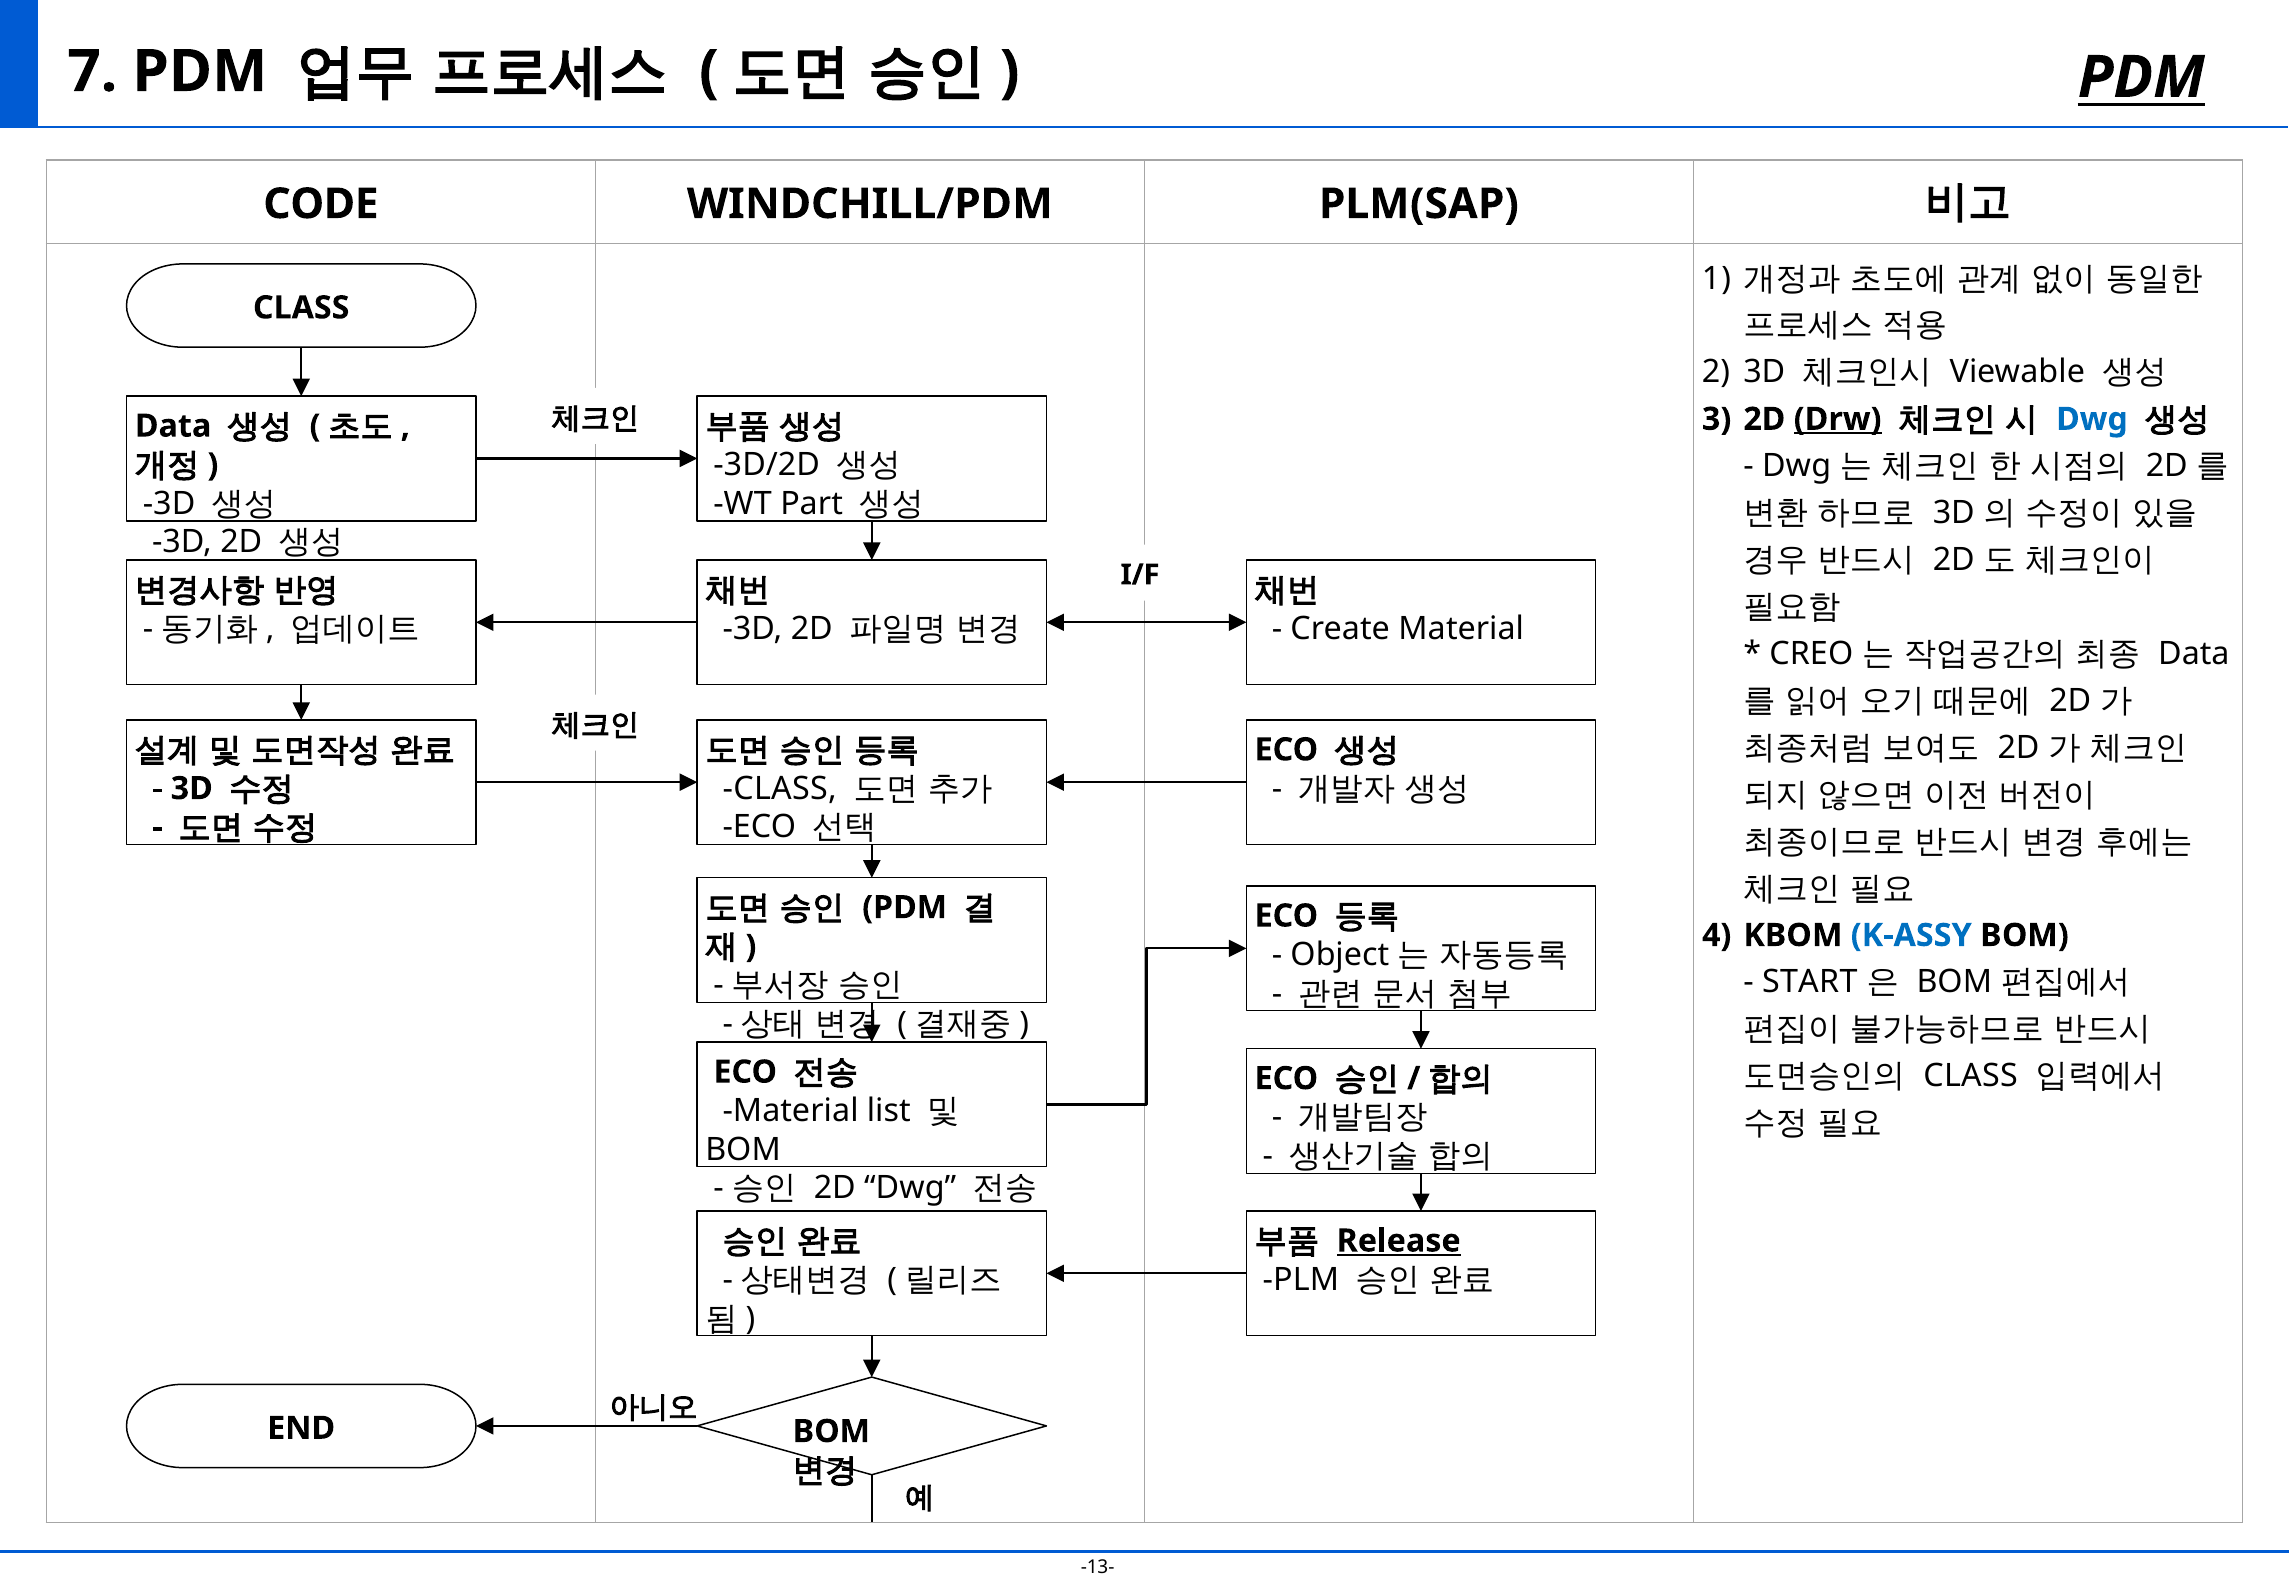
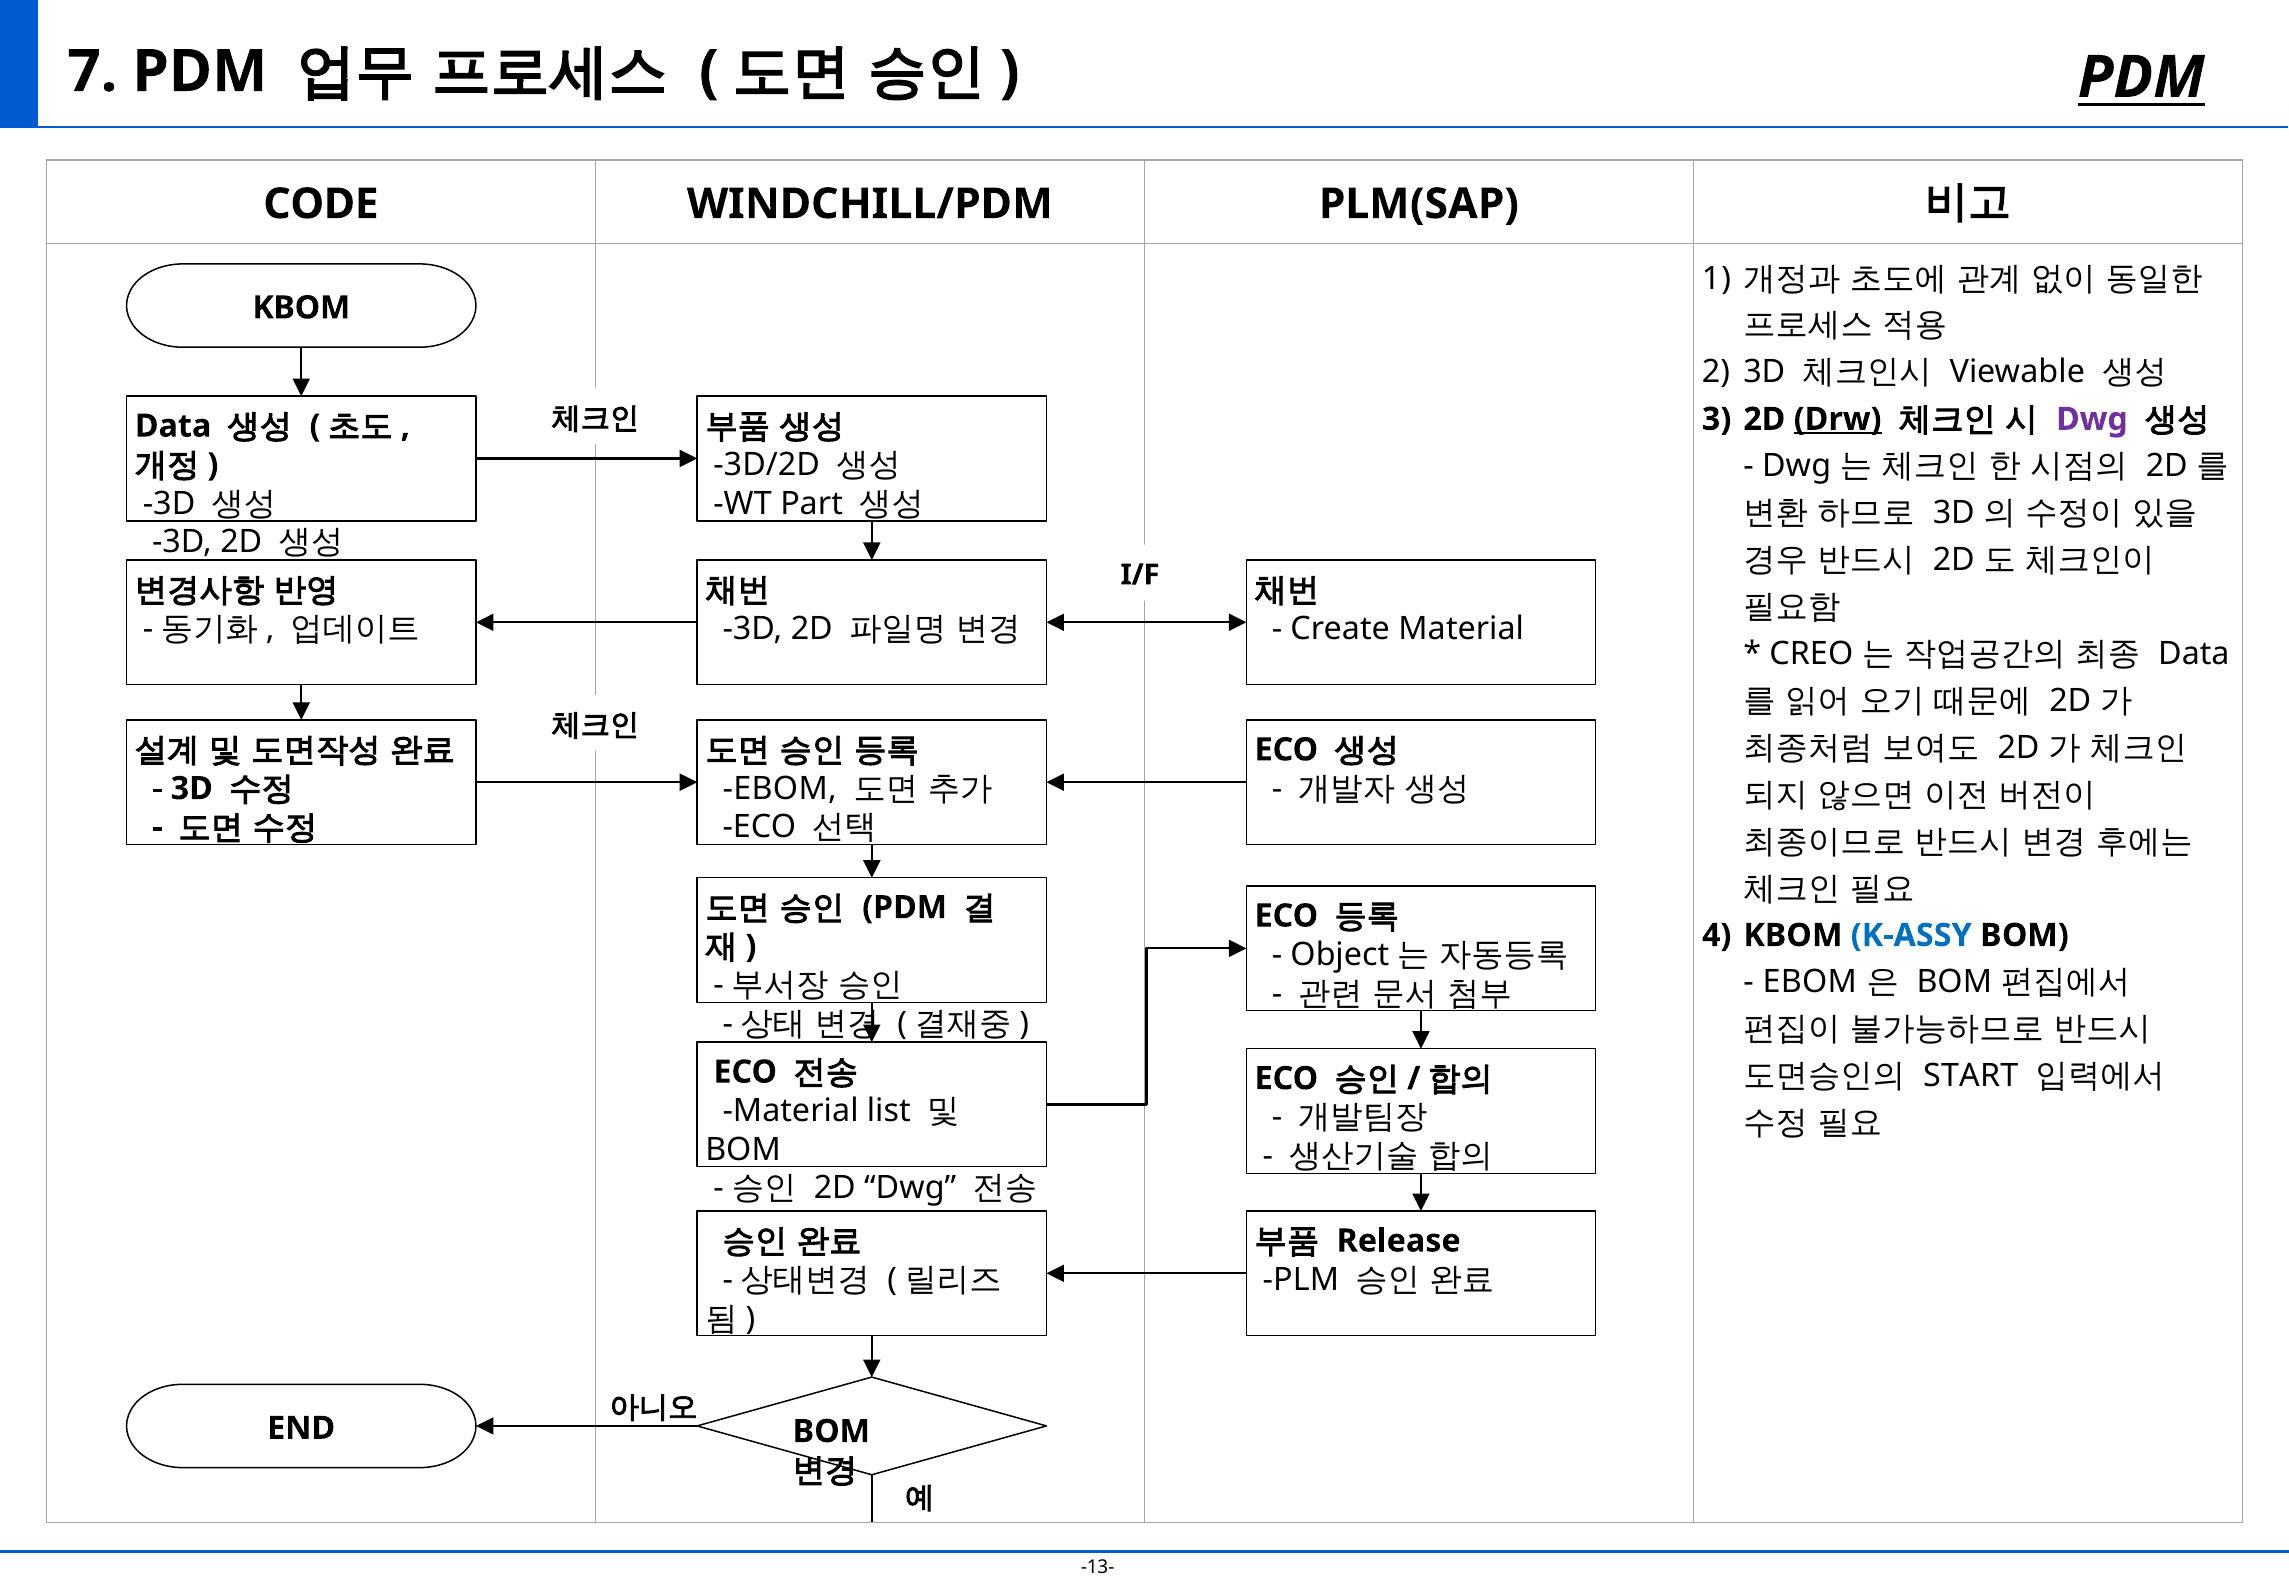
CLASS: CLASS -> KBOM (301, 308)
Dwg colour: blue -> purple (2092, 419)
CLASS: CLASS -> EBOM (780, 788)
START: START -> EBOM (1810, 982)
CLASS: CLASS -> START (1971, 1076)
Release underline: present -> none (1399, 1241)
